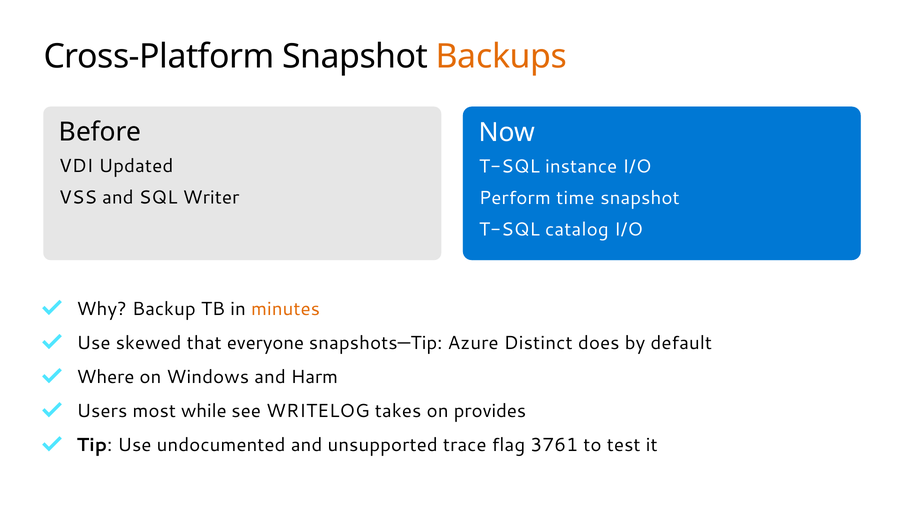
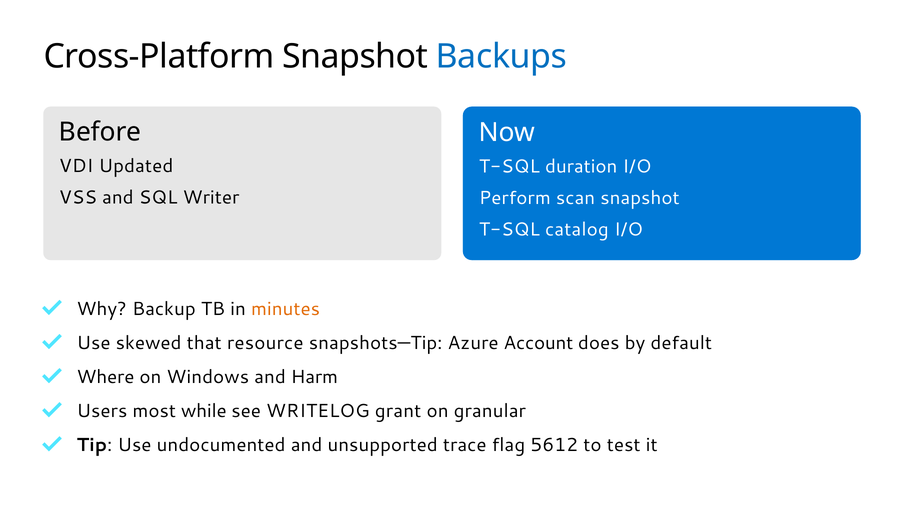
Backups colour: orange -> blue (501, 57)
instance: instance -> duration (581, 166)
time: time -> scan (576, 198)
everyone: everyone -> resource (265, 343)
Distinct: Distinct -> Account (538, 343)
takes: takes -> grant (398, 410)
provides: provides -> granular (490, 410)
3761: 3761 -> 5612 (554, 444)
